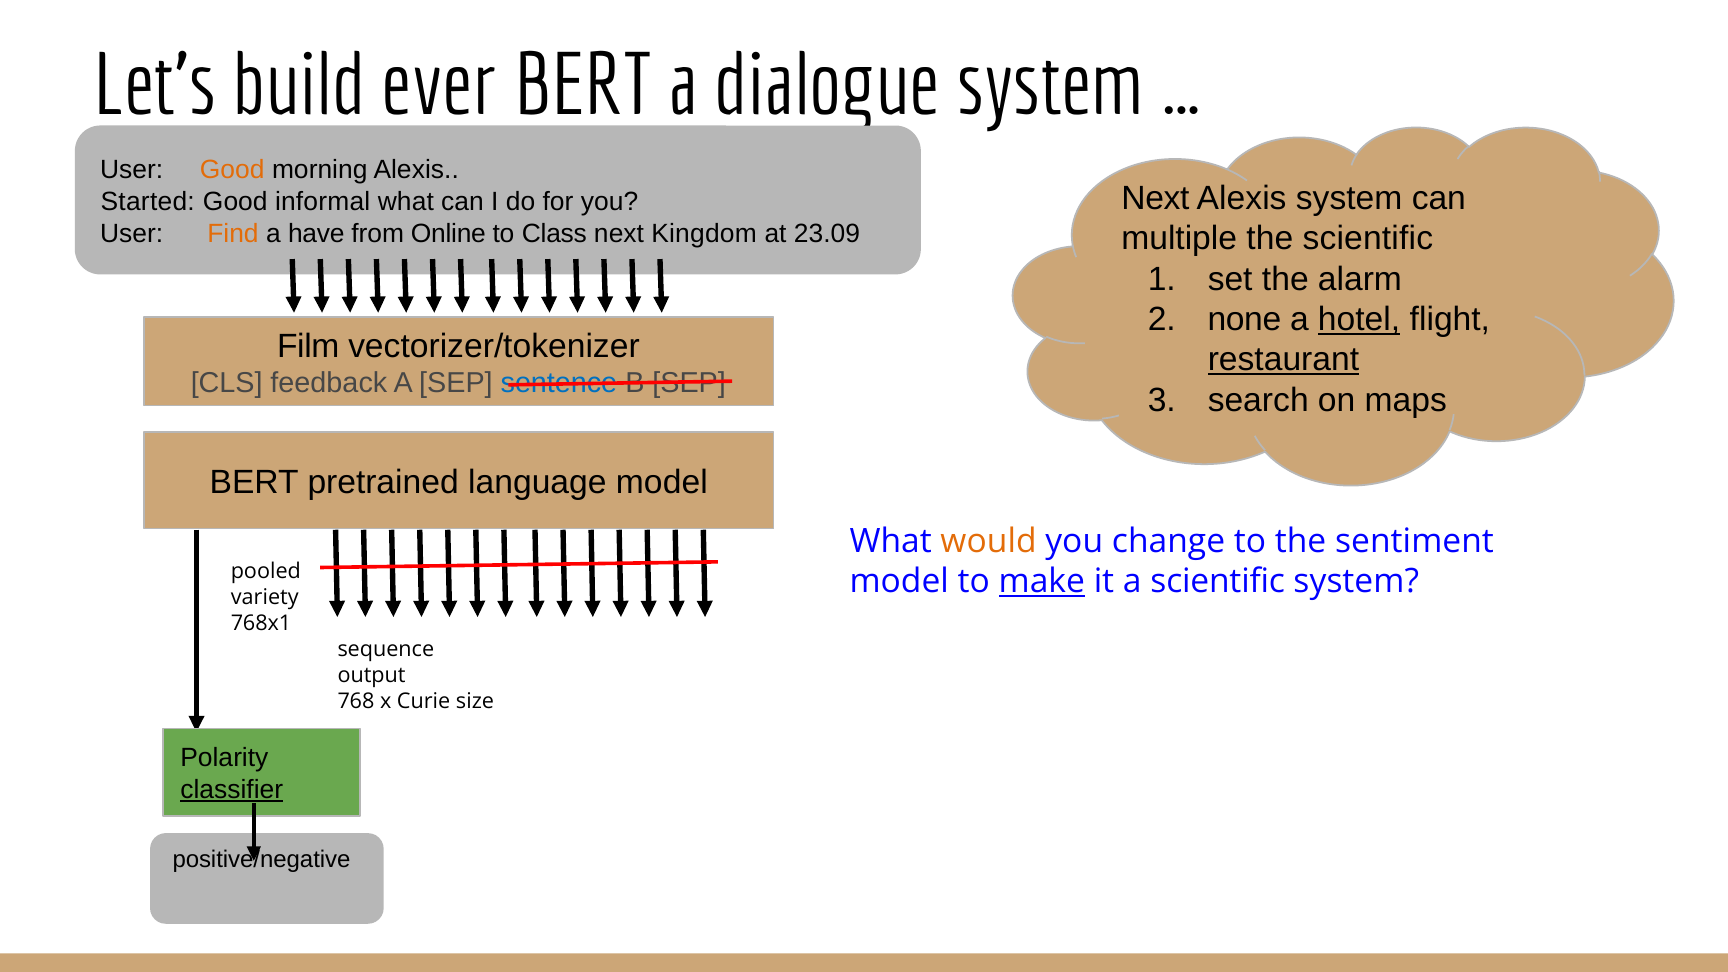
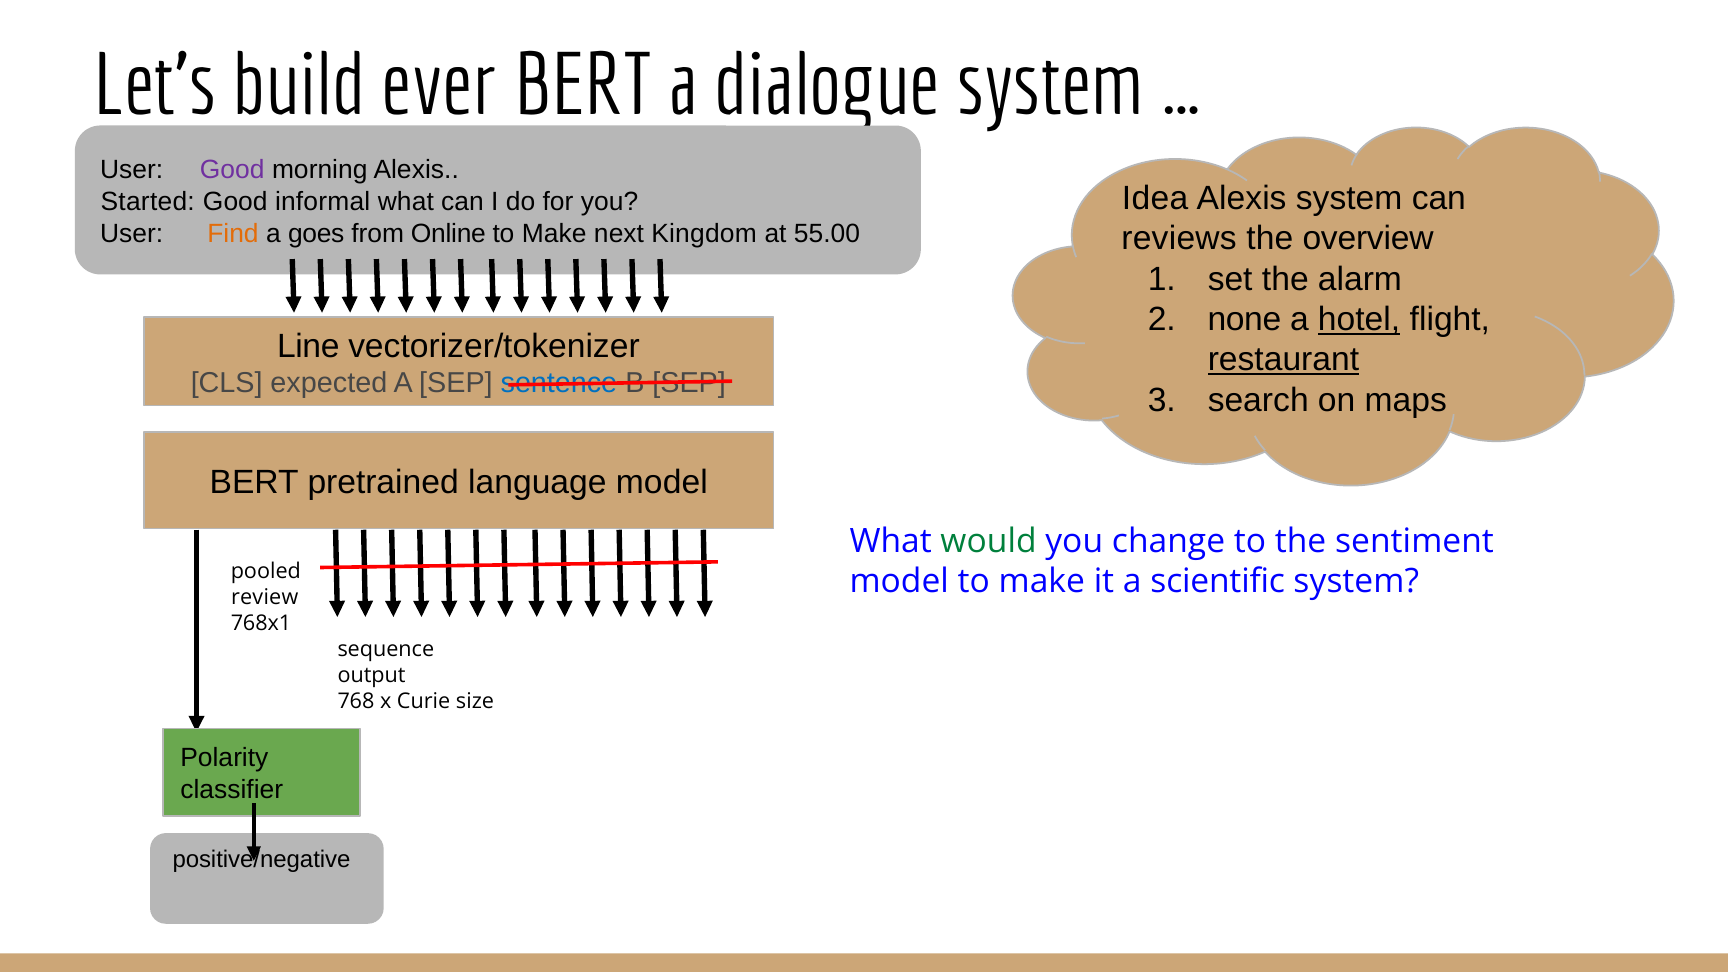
Good colour: orange -> purple (232, 170)
Next: Next -> Idea (1155, 198)
have: have -> goes (316, 233)
Class: Class -> Make (554, 233)
23.09: 23.09 -> 55.00 (827, 233)
multiple: multiple -> reviews (1179, 239)
the scientific: scientific -> overview (1368, 239)
Film: Film -> Line (308, 346)
feedback: feedback -> expected (329, 383)
would colour: orange -> green (989, 541)
make underline: present -> none (1042, 582)
variety: variety -> review (265, 597)
classifier underline: present -> none (232, 790)
